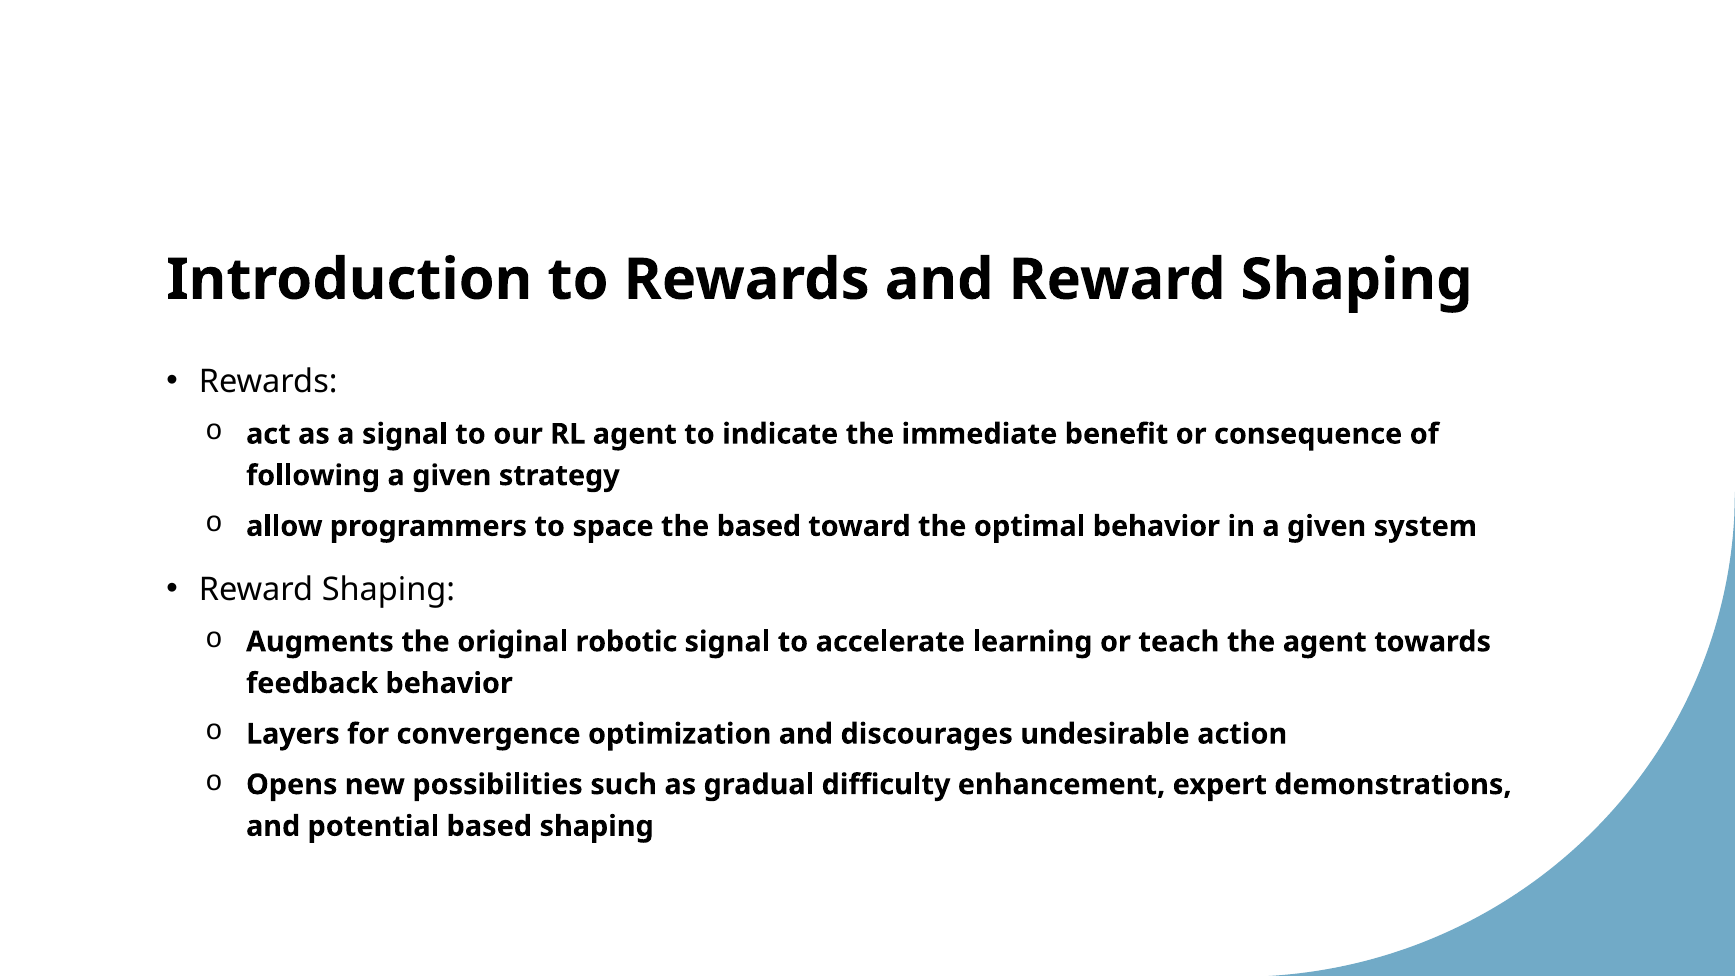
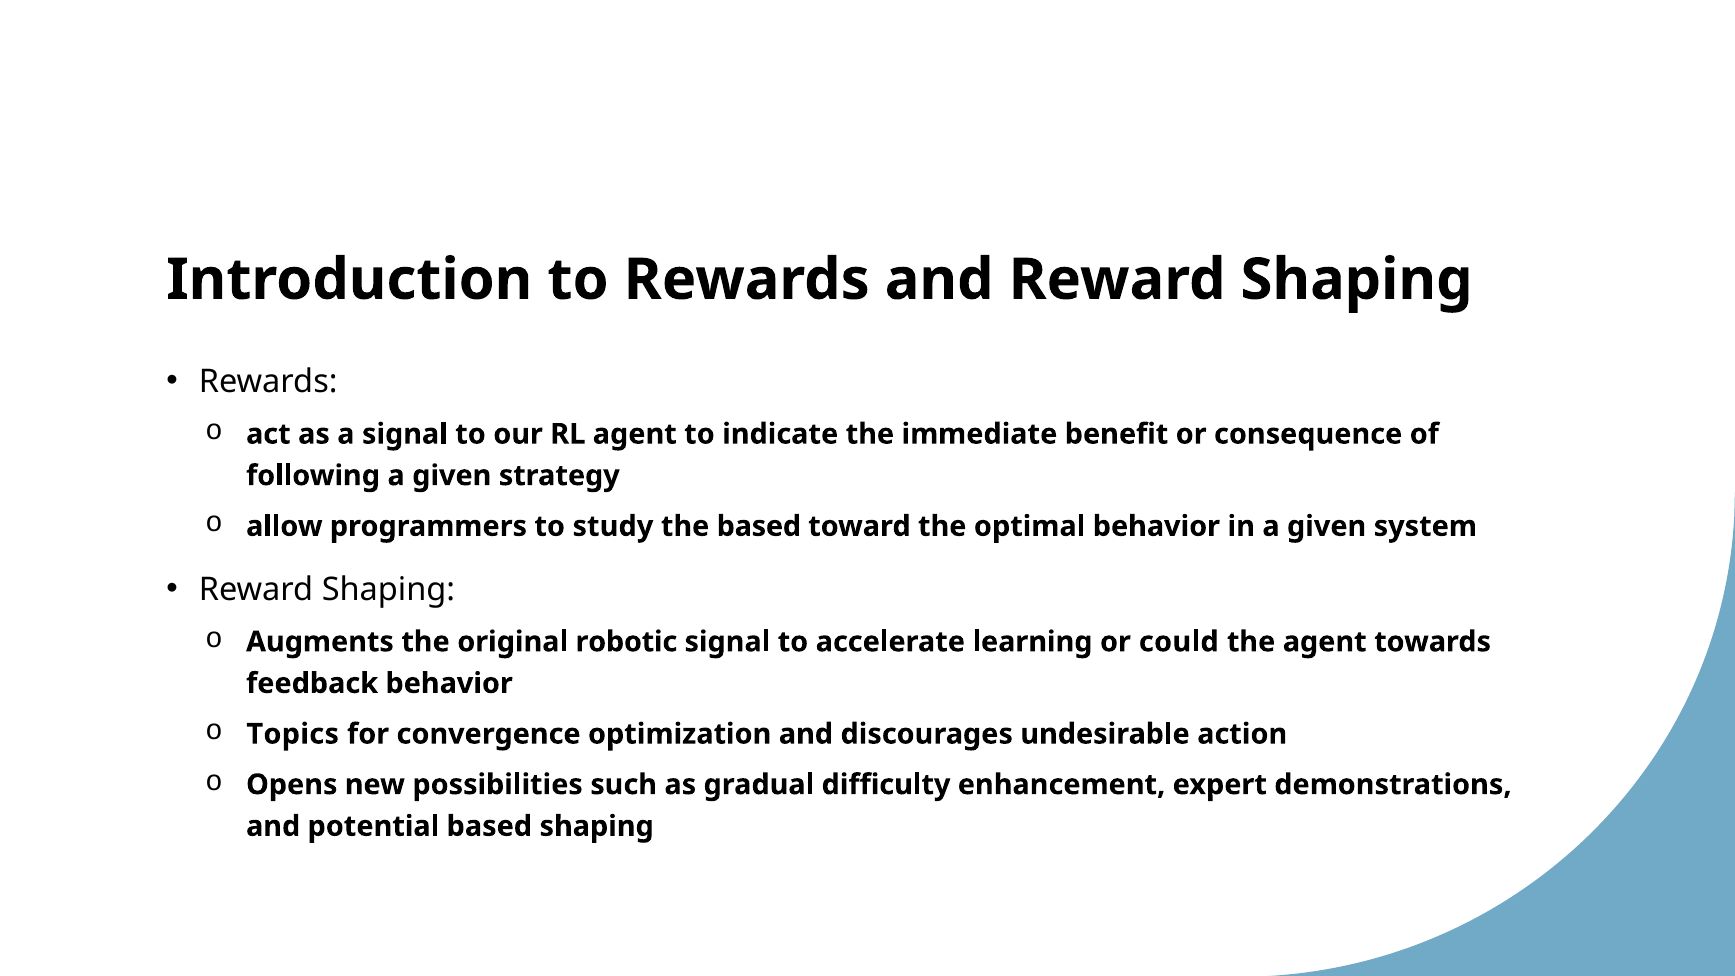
space: space -> study (613, 526)
teach: teach -> could (1179, 642)
Layers: Layers -> Topics (293, 734)
